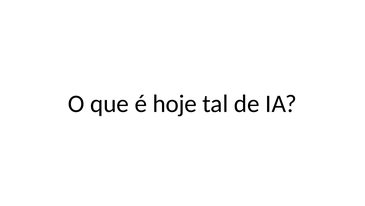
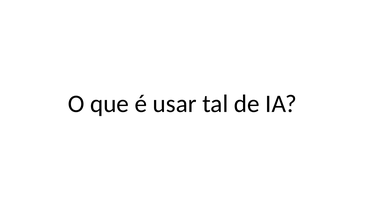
hoje: hoje -> usar (175, 104)
